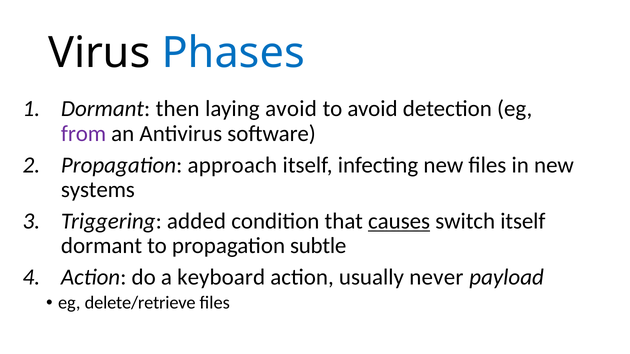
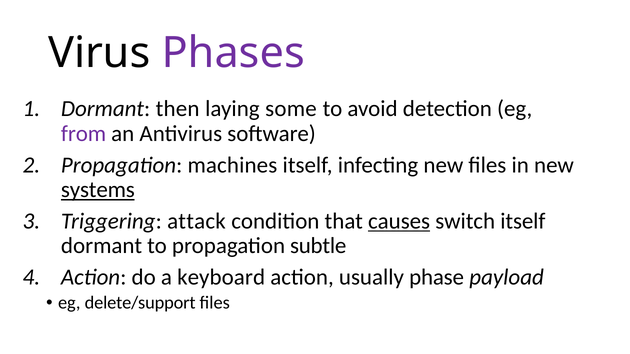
Phases colour: blue -> purple (233, 53)
laying avoid: avoid -> some (291, 109)
approach: approach -> machines (232, 165)
systems underline: none -> present (98, 190)
added: added -> attack (196, 221)
never: never -> phase (437, 278)
delete/retrieve: delete/retrieve -> delete/support (140, 303)
